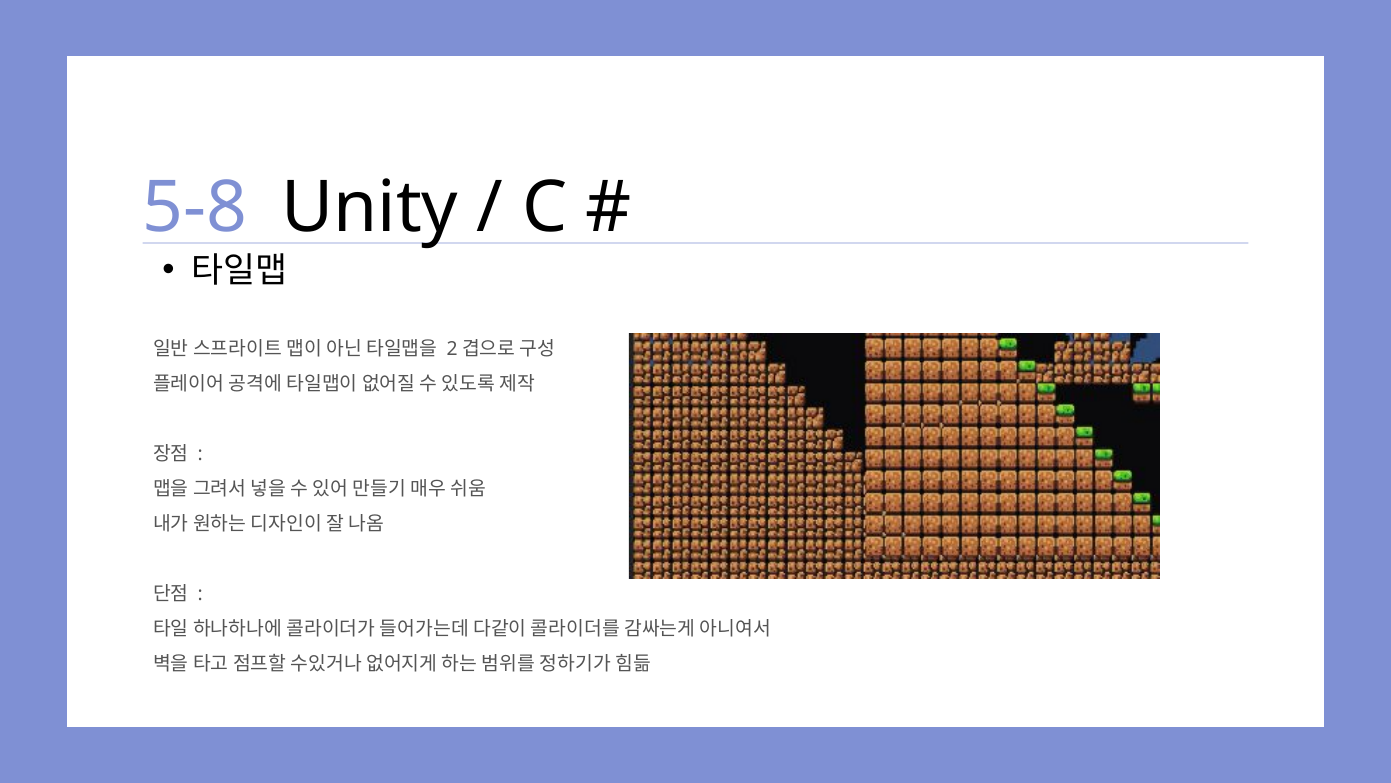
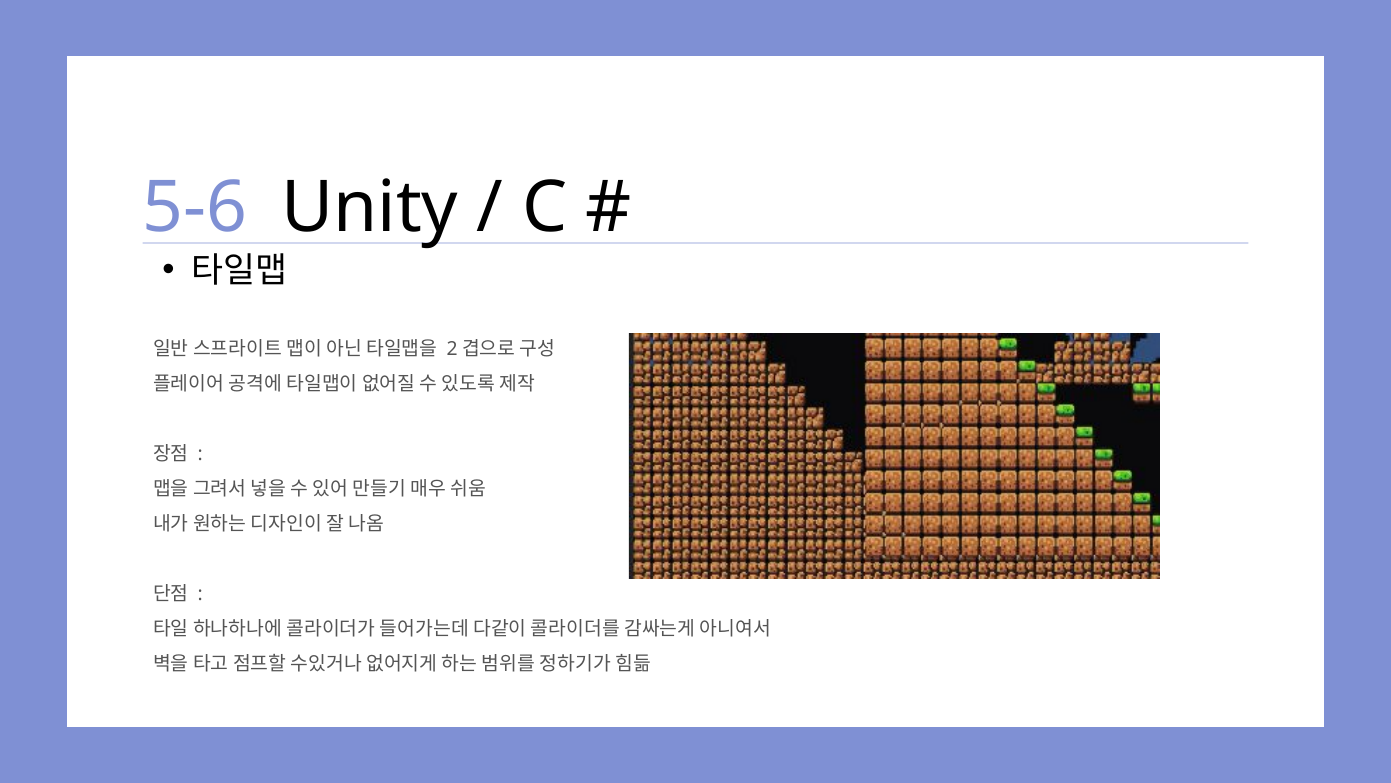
5-8: 5-8 -> 5-6 (195, 208)
